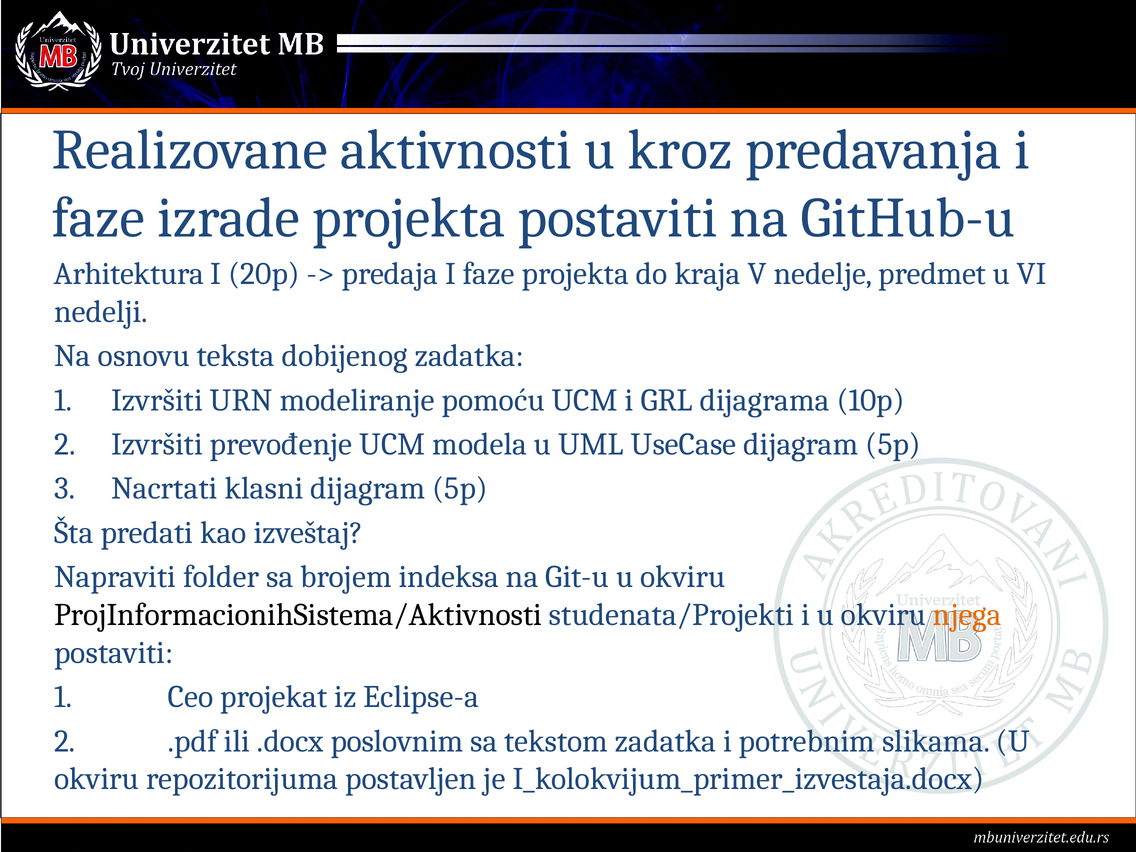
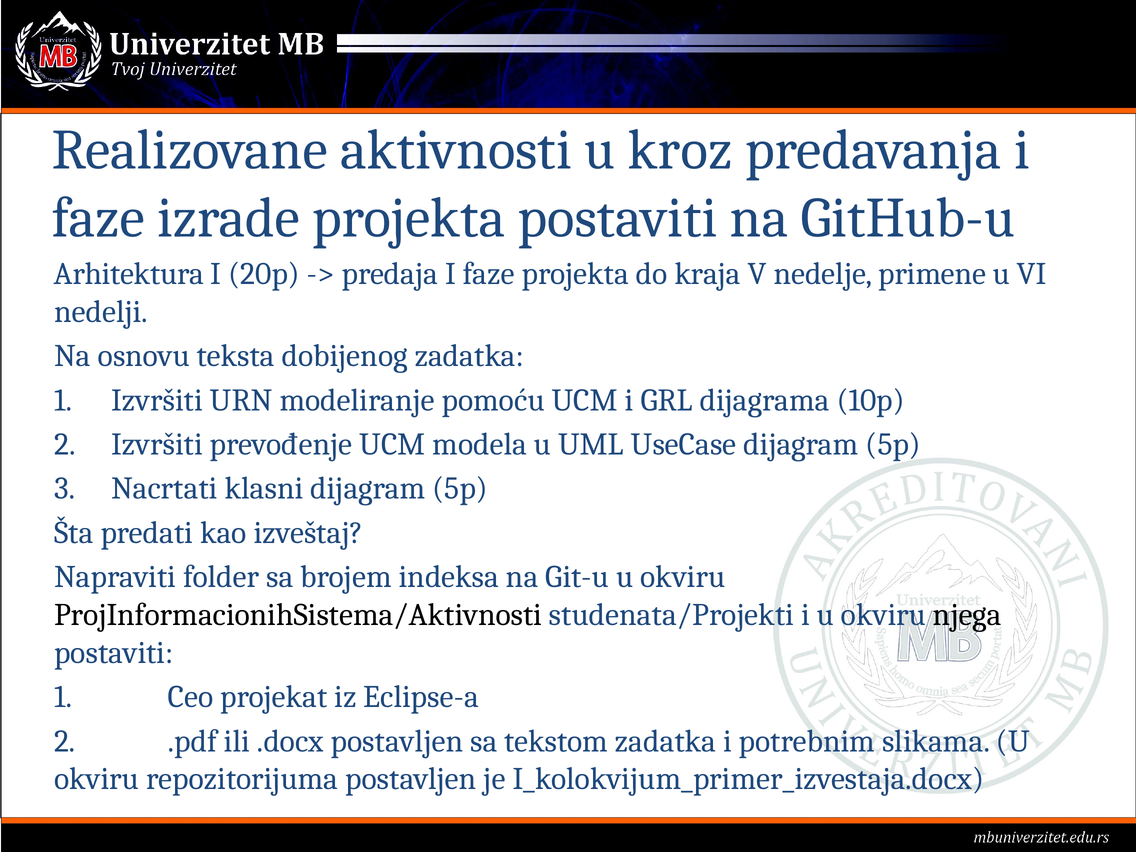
predmet: predmet -> primene (932, 274)
njega colour: orange -> black (967, 615)
.docx poslovnim: poslovnim -> postavljen (397, 741)
